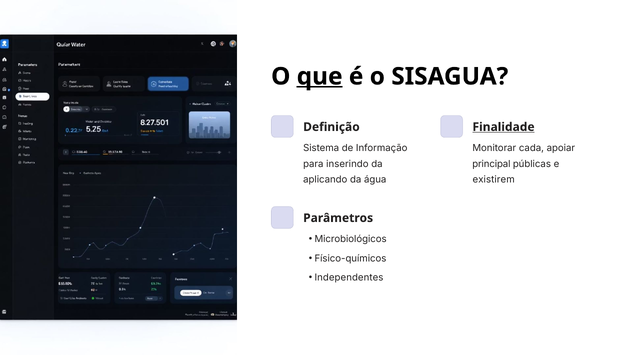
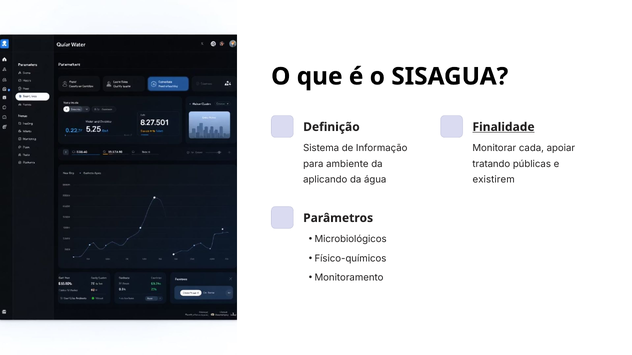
que underline: present -> none (320, 77)
inserindo: inserindo -> ambiente (347, 164)
principal: principal -> tratando (491, 164)
Independentes: Independentes -> Monitoramento (349, 278)
